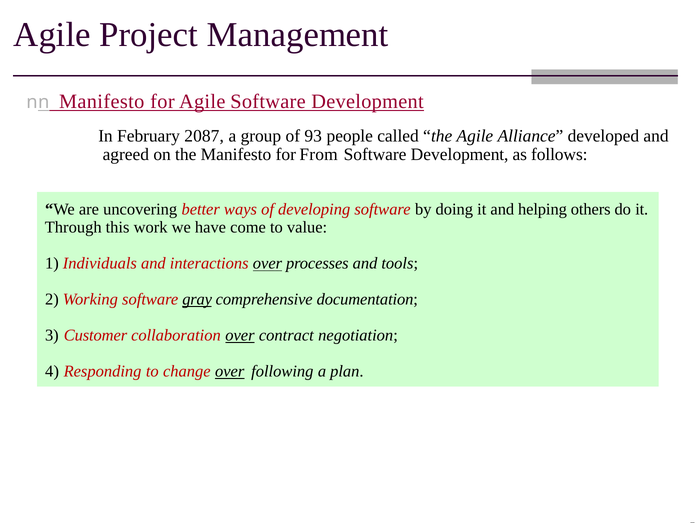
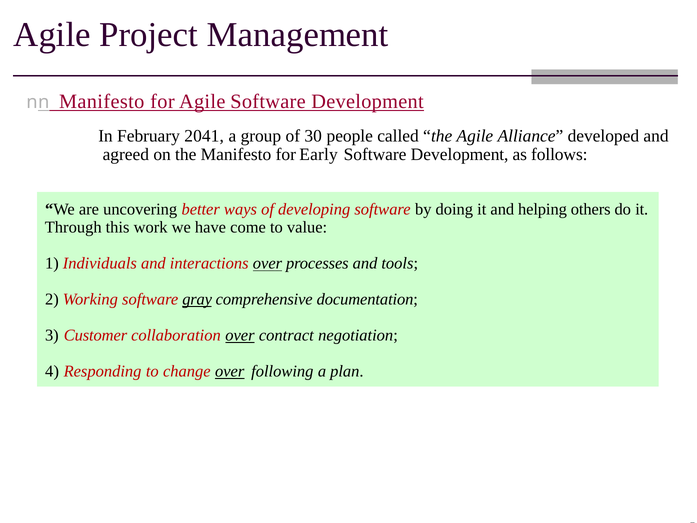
2087: 2087 -> 2041 (204, 136)
93: 93 -> 30 (313, 136)
From: From -> Early (319, 154)
